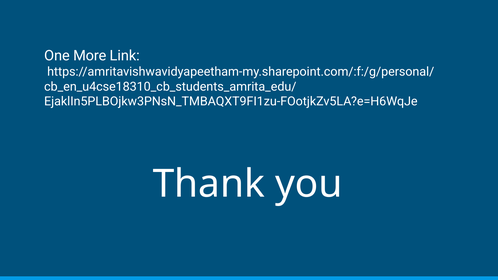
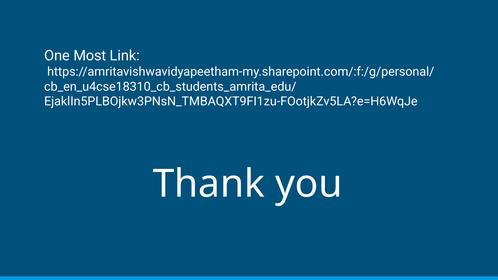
More: More -> Most (90, 56)
